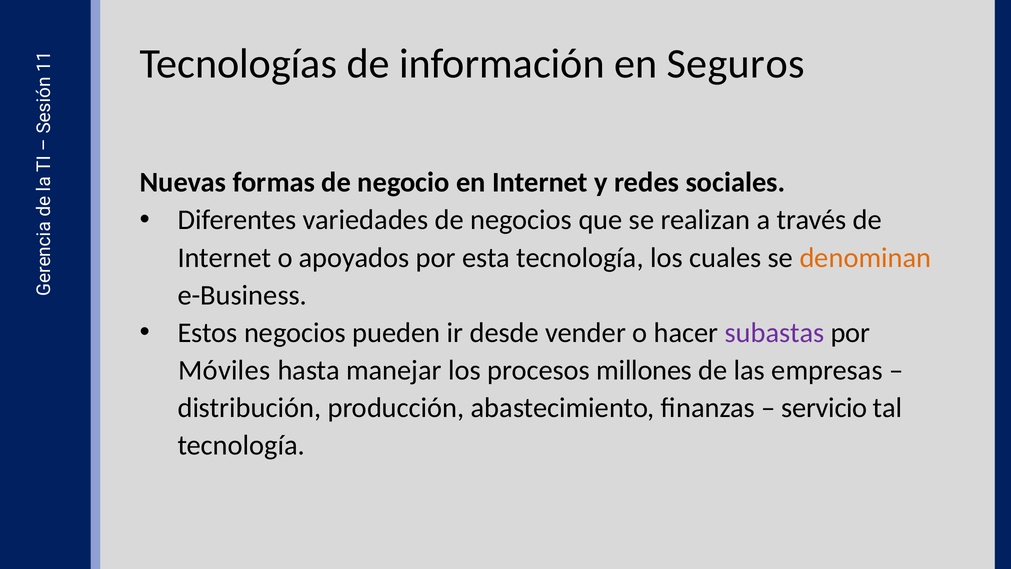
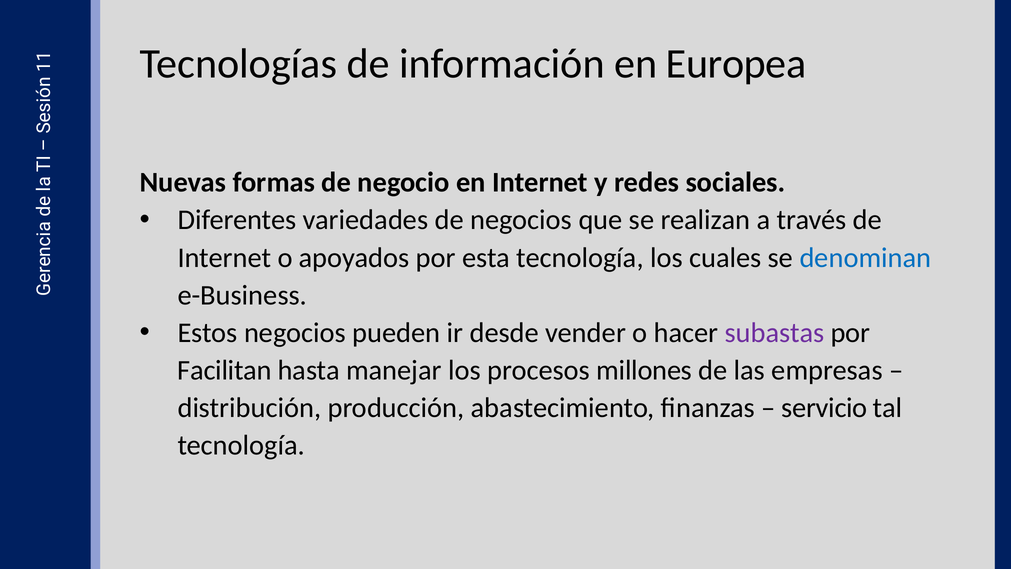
Seguros: Seguros -> Europea (736, 64)
denominan colour: orange -> blue (865, 258)
Móviles: Móviles -> Facilitan (224, 370)
